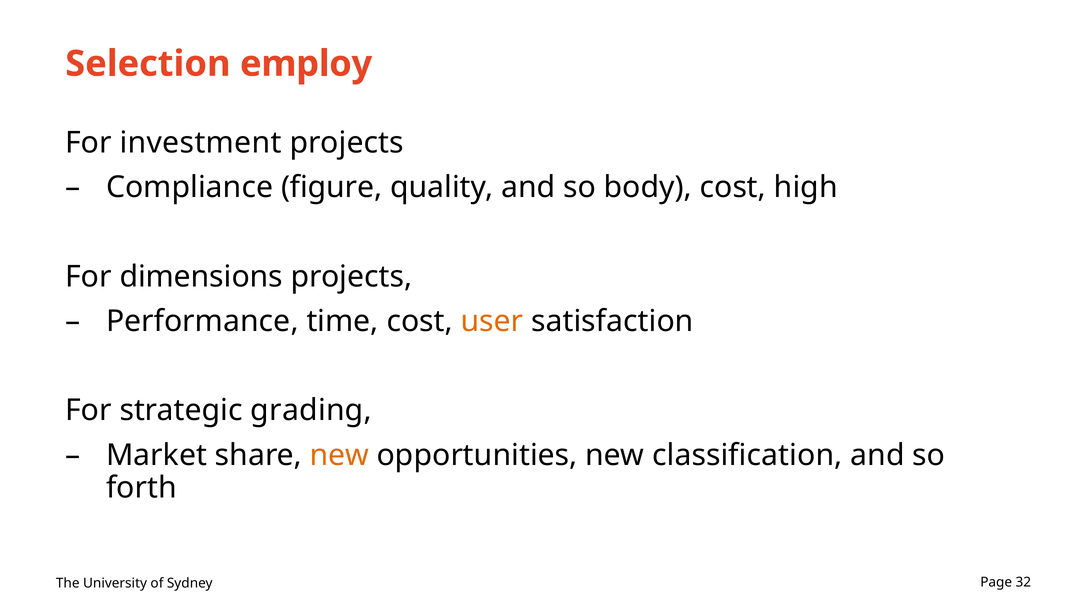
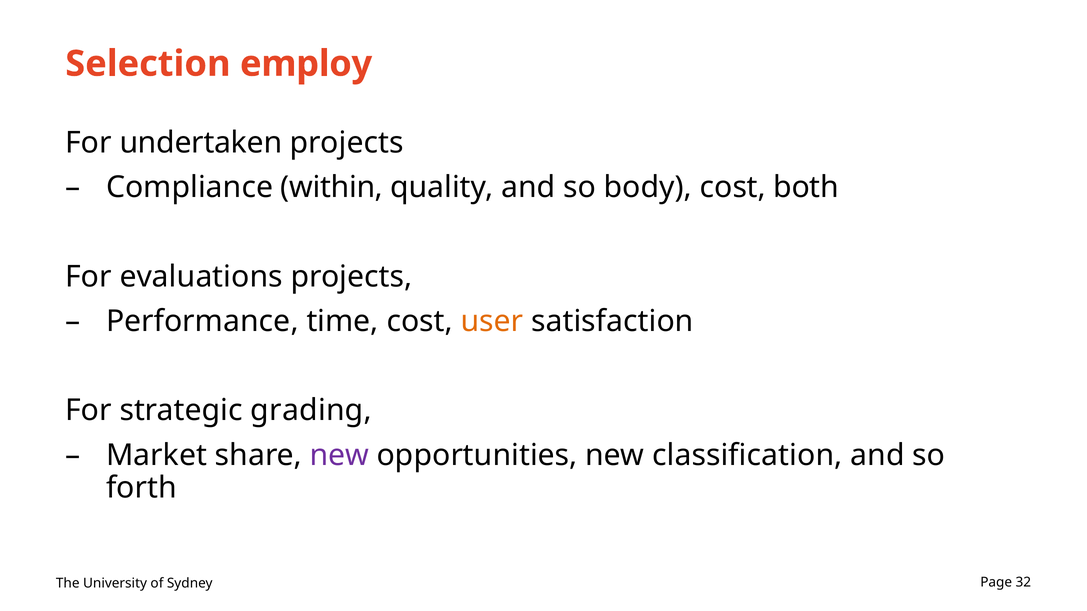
investment: investment -> undertaken (201, 143)
figure: figure -> within (332, 187)
high: high -> both (806, 187)
dimensions: dimensions -> evaluations (201, 277)
new colour: orange -> purple (339, 455)
